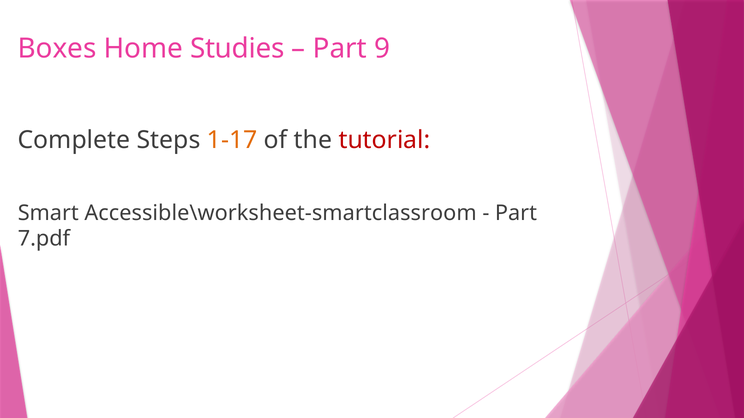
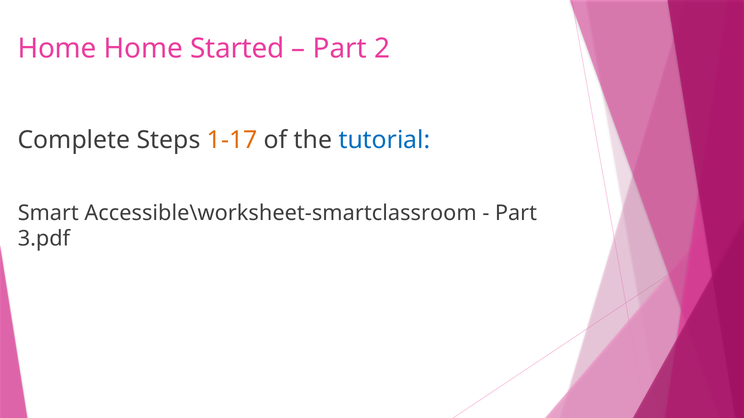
Boxes: Boxes -> Home (57, 48)
Studies: Studies -> Started (237, 48)
9: 9 -> 2 (382, 48)
tutorial colour: red -> blue (385, 140)
7.pdf: 7.pdf -> 3.pdf (44, 239)
